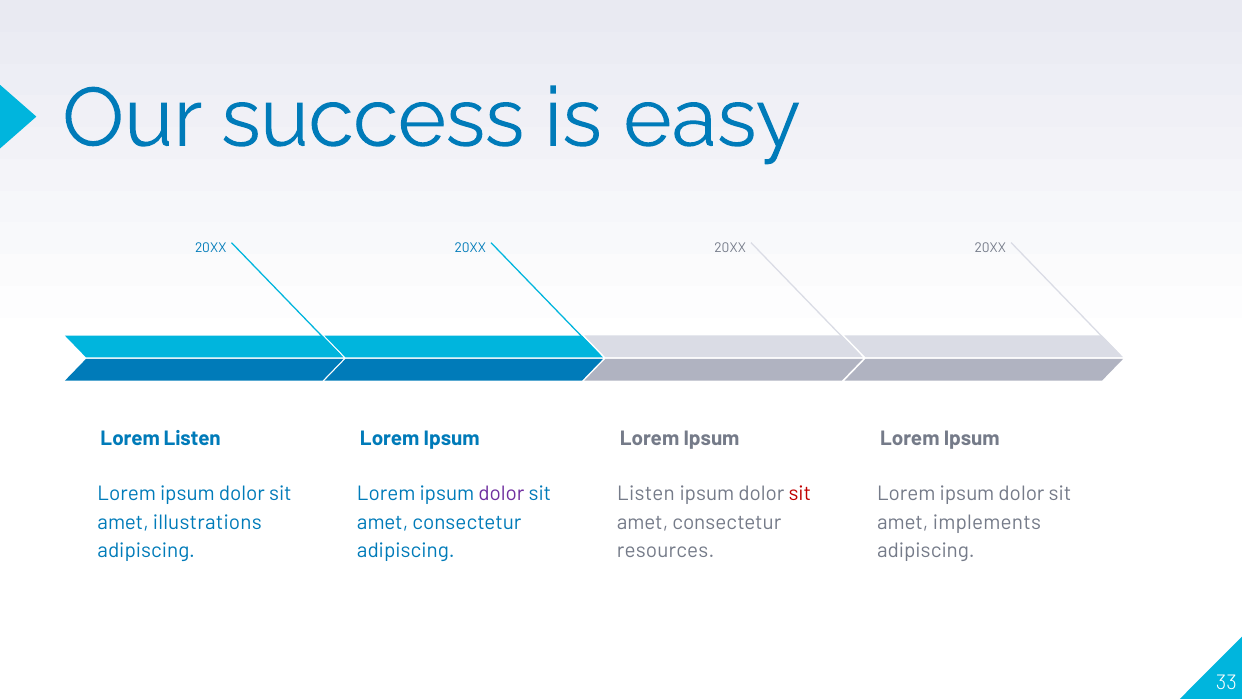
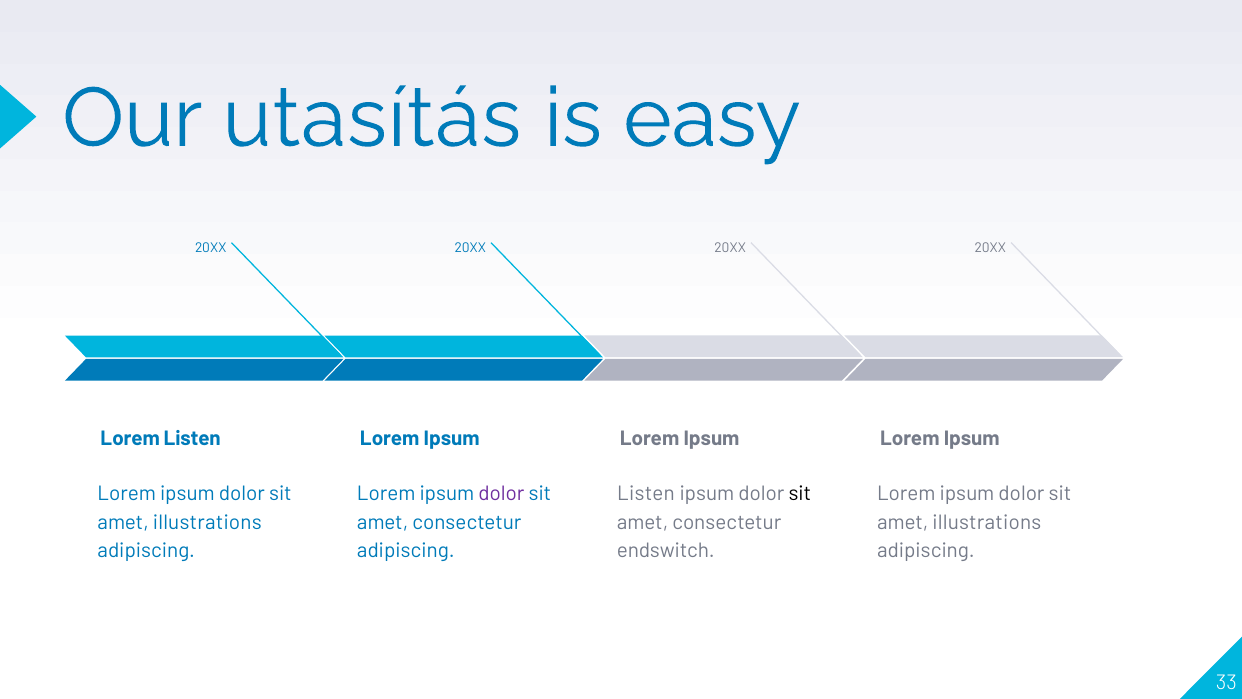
success: success -> utasítás (372, 118)
sit colour: red -> black (800, 494)
implements: implements -> illustrations (987, 522)
resources: resources -> endswitch (666, 551)
